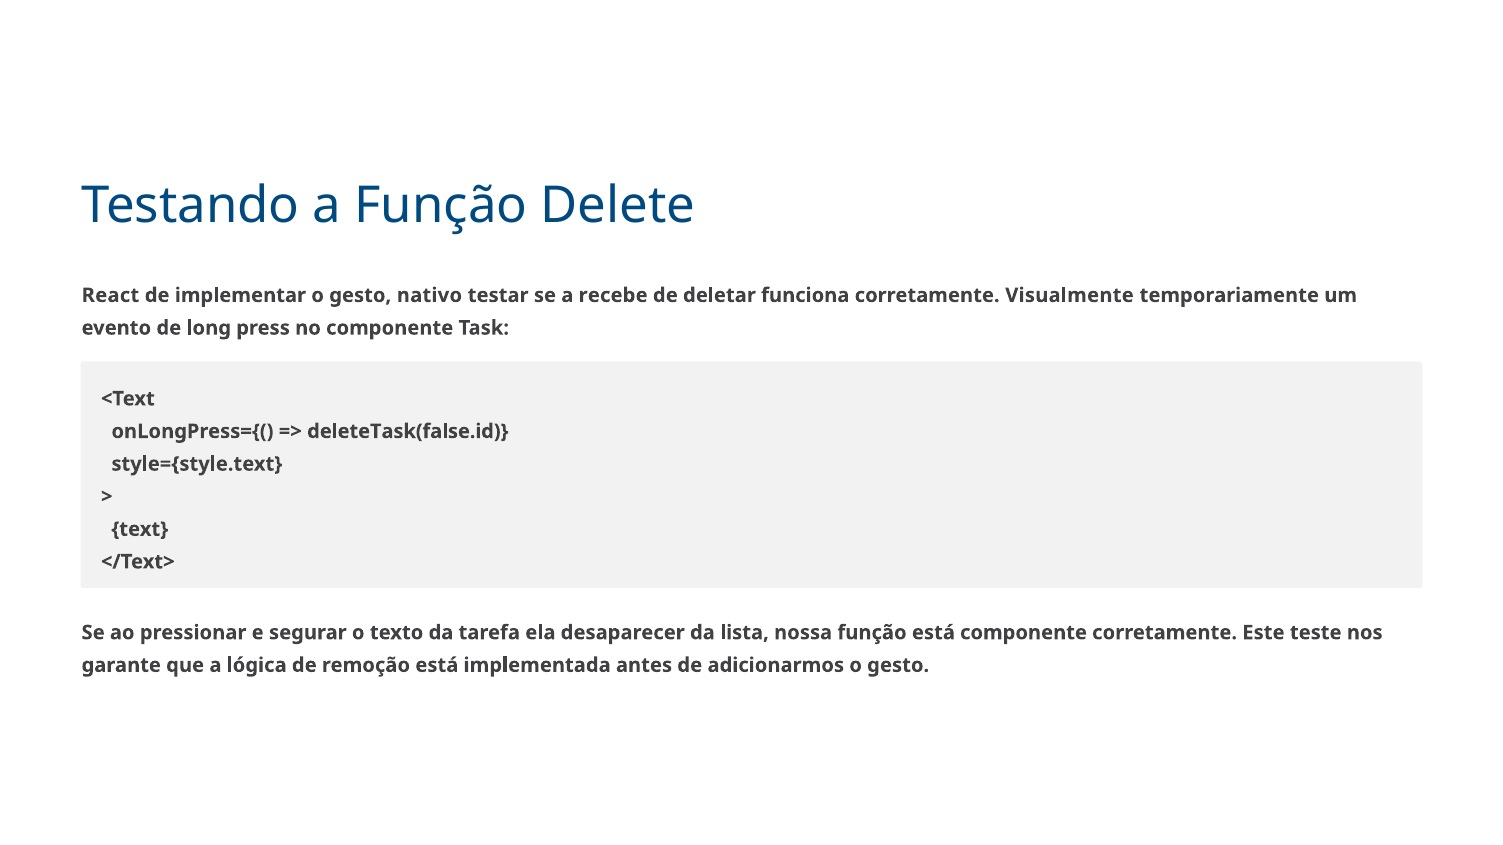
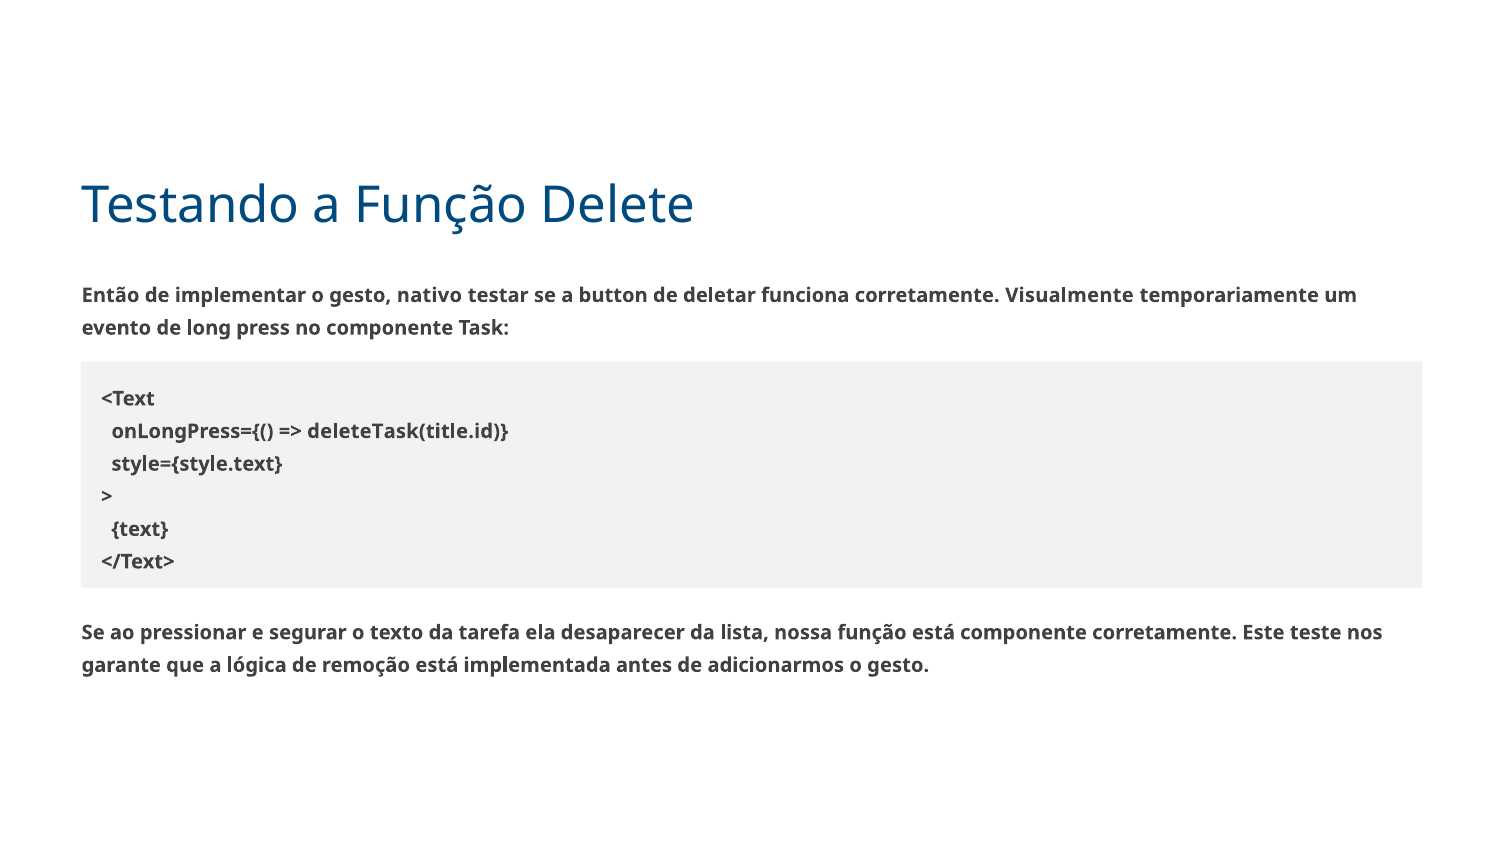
React: React -> Então (111, 295)
recebe: recebe -> button (613, 295)
deleteTask(false.id: deleteTask(false.id -> deleteTask(title.id (408, 432)
